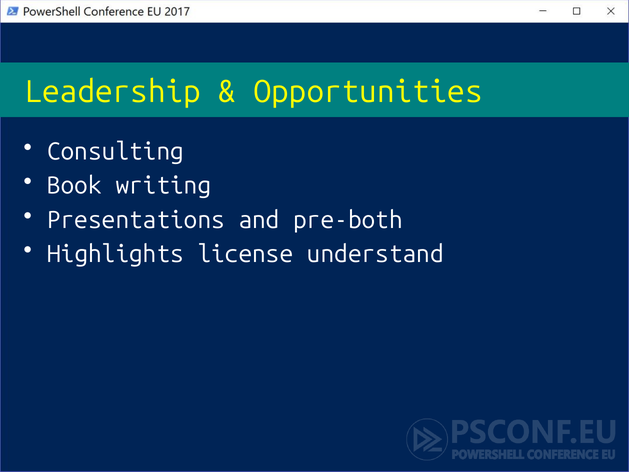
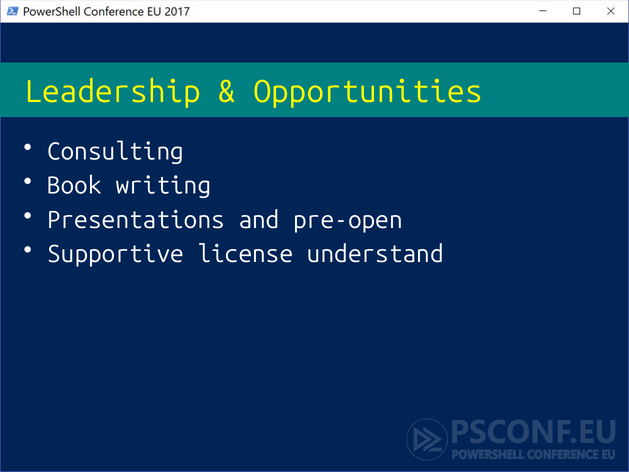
pre-both: pre-both -> pre-open (348, 220)
Highlights: Highlights -> Supportive (116, 254)
